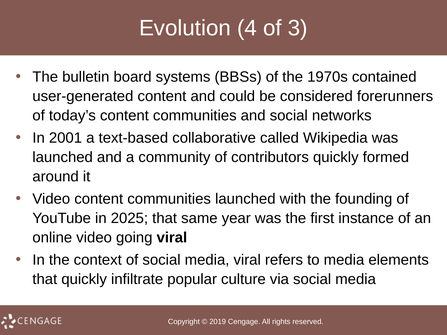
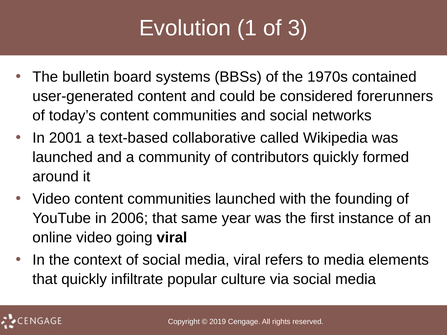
4: 4 -> 1 (247, 28)
2025: 2025 -> 2006 (129, 218)
